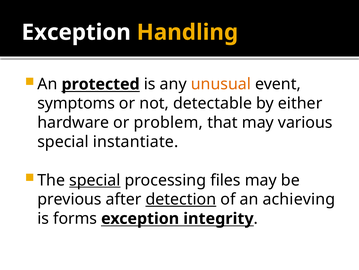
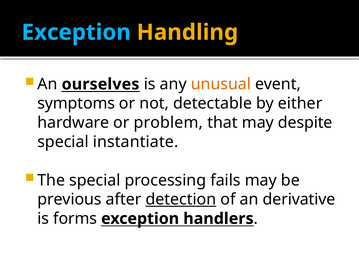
Exception colour: white -> light blue (76, 32)
protected: protected -> ourselves (100, 84)
various: various -> despite (305, 122)
special underline: present -> none (95, 180)
files: files -> fails (225, 180)
achieving: achieving -> derivative (299, 199)
integrity: integrity -> handlers (218, 218)
